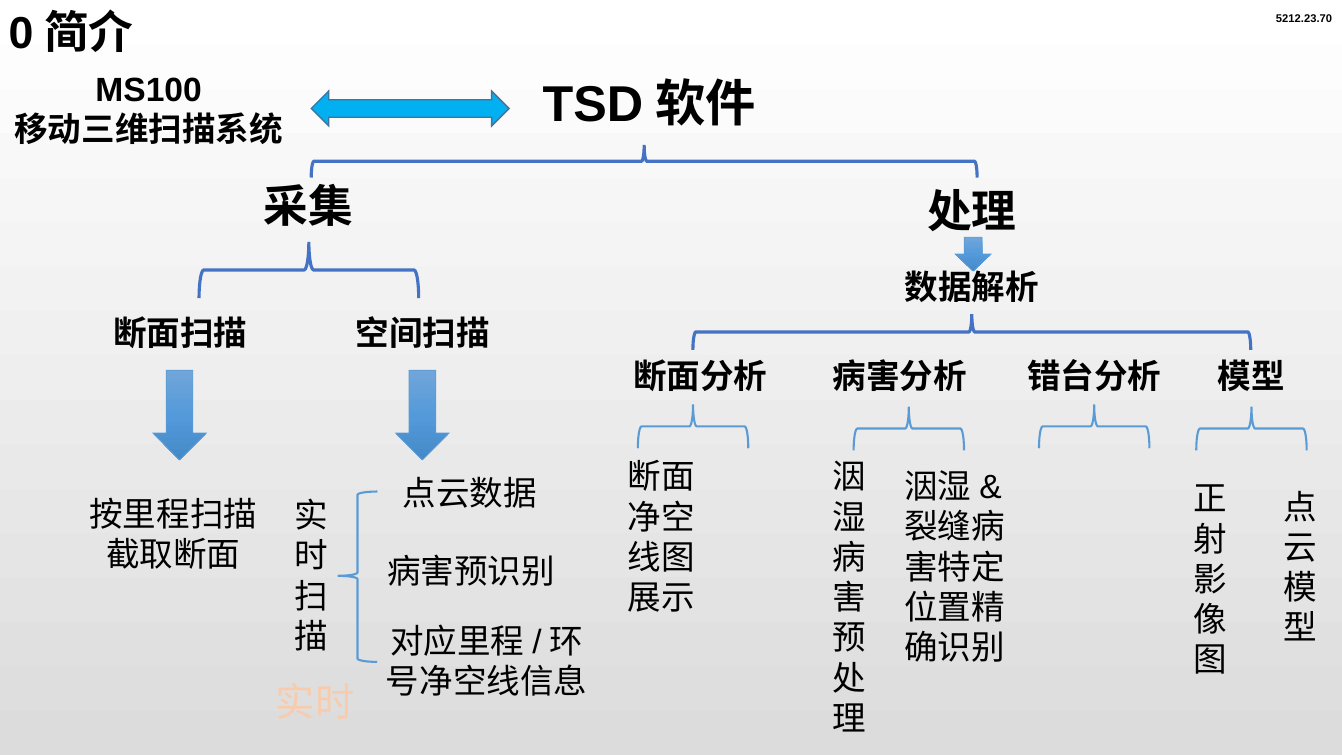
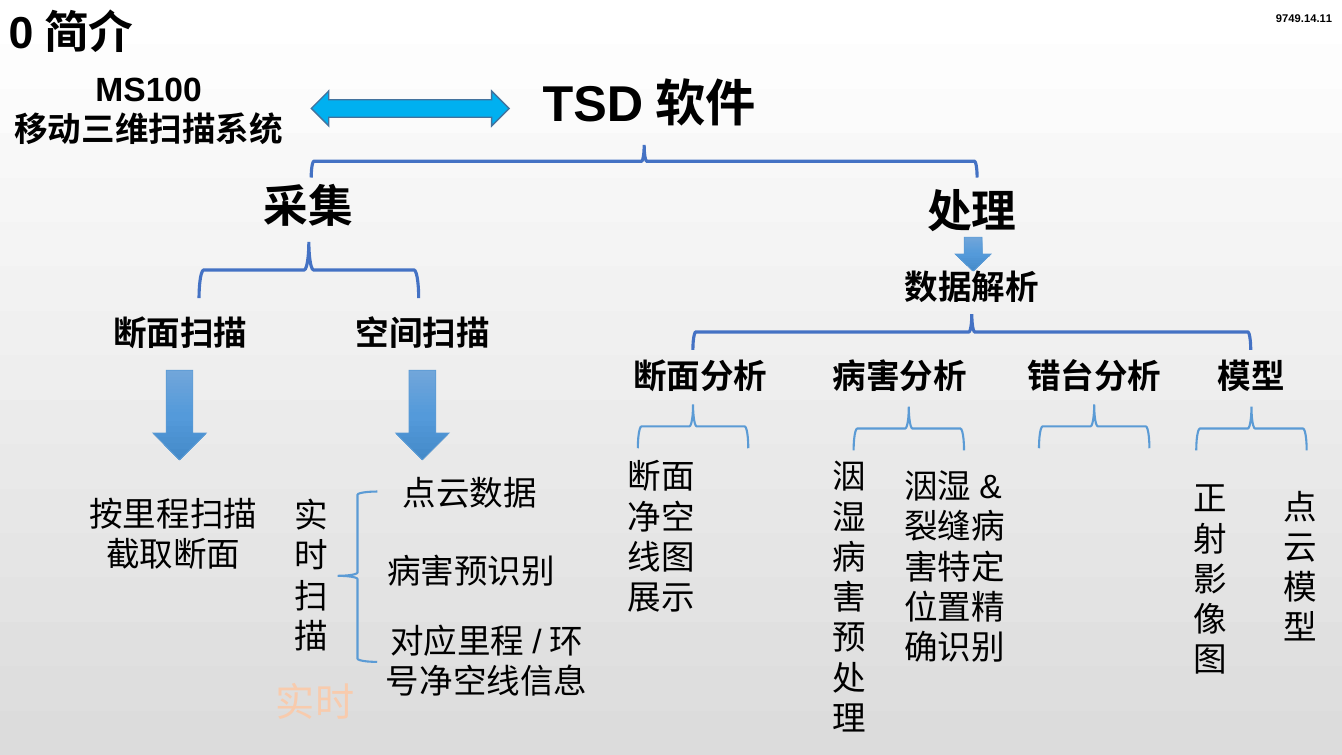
5212.23.70: 5212.23.70 -> 9749.14.11 (1304, 19)
